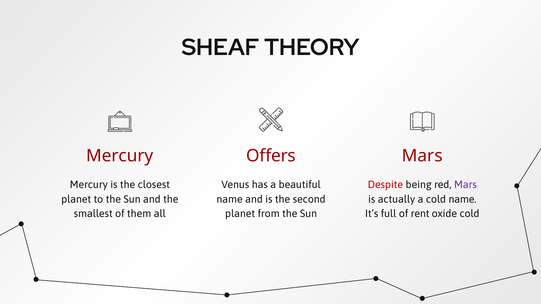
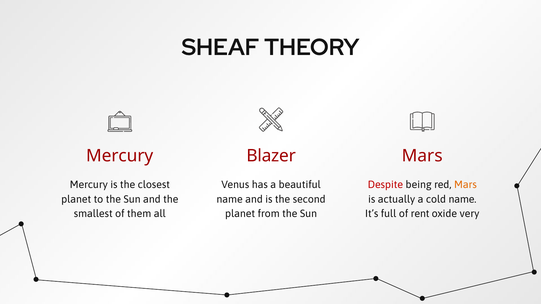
Offers: Offers -> Blazer (271, 156)
Mars colour: purple -> orange (465, 185)
oxide cold: cold -> very (469, 214)
